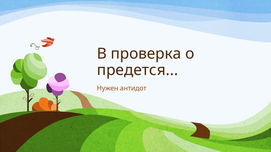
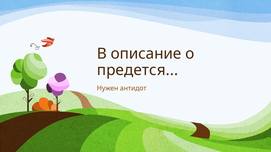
проверка: проверка -> описание (146, 54)
